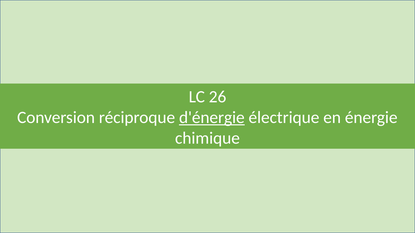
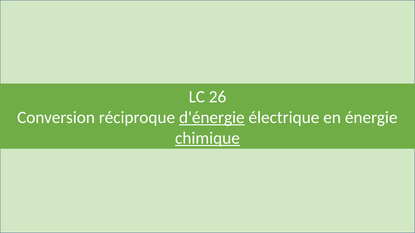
chimique underline: none -> present (207, 138)
